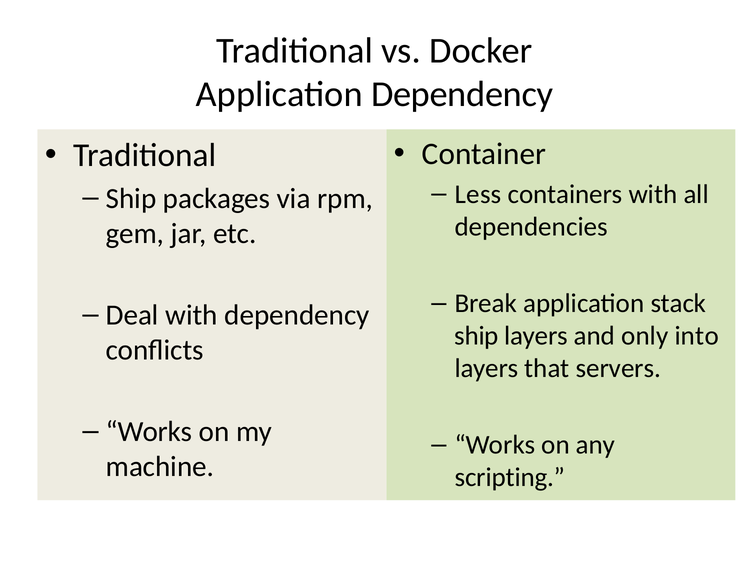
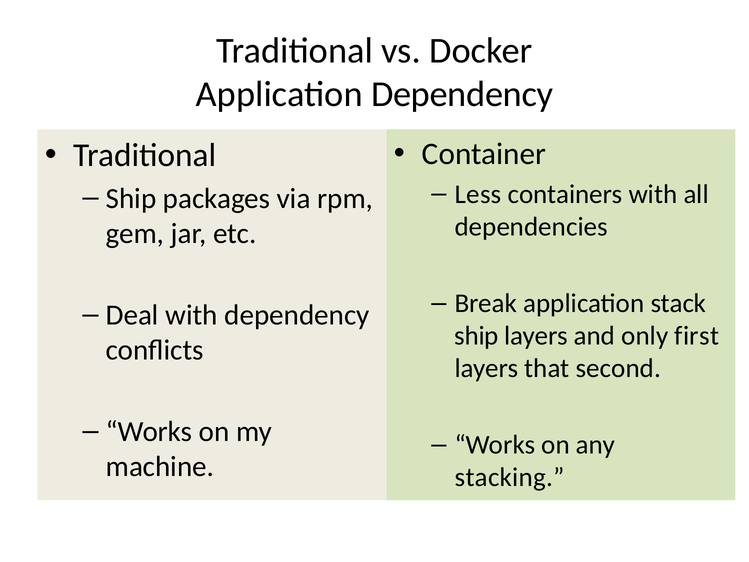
into: into -> first (697, 336)
servers: servers -> second (618, 368)
scripting: scripting -> stacking (510, 477)
